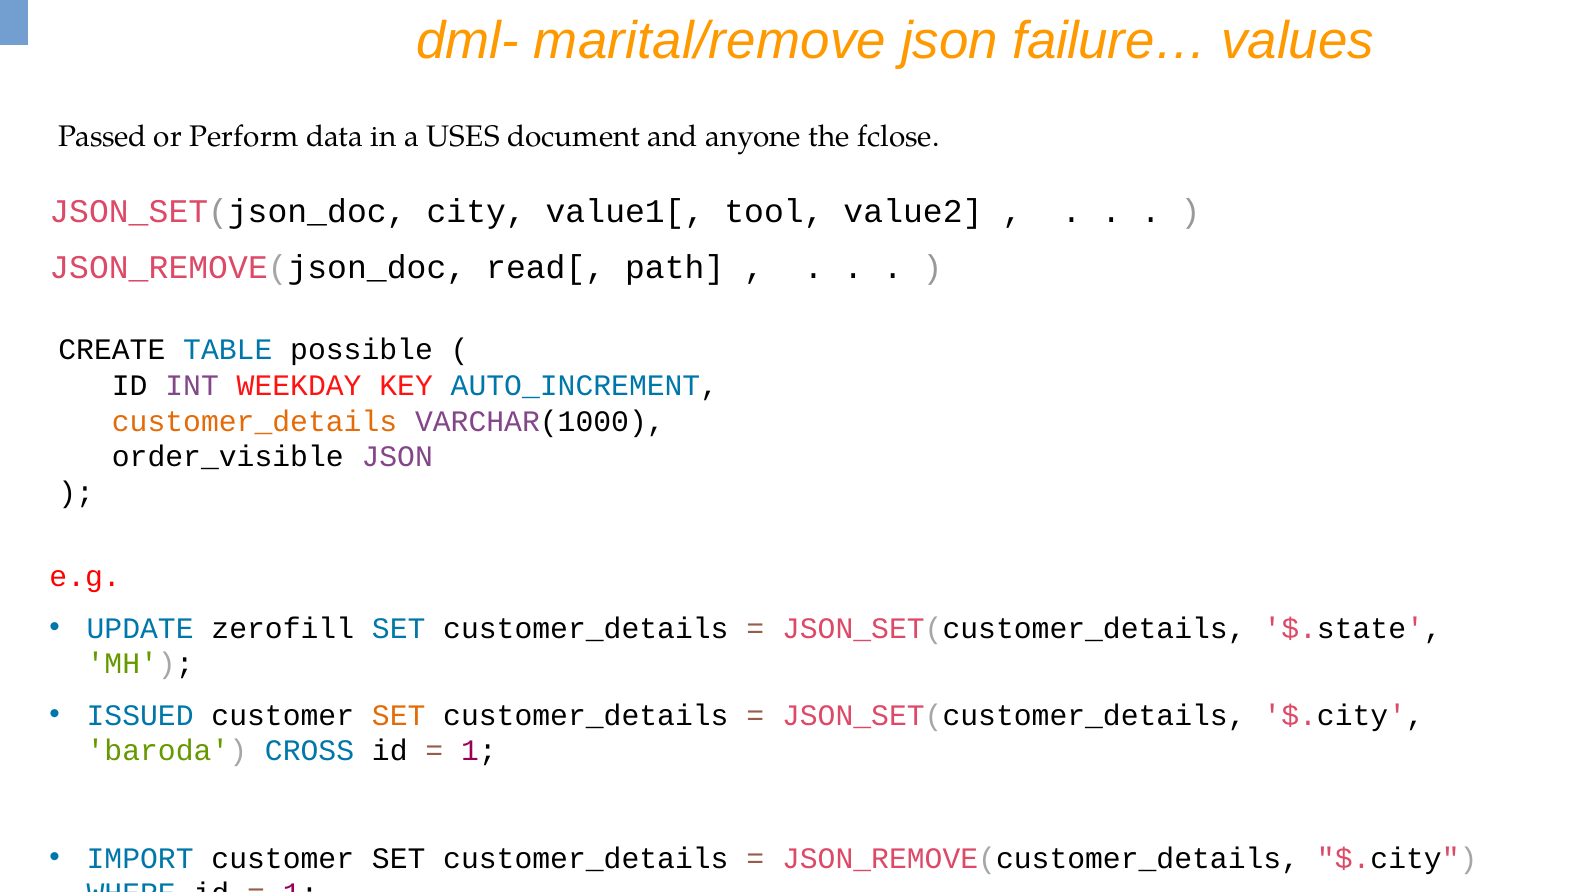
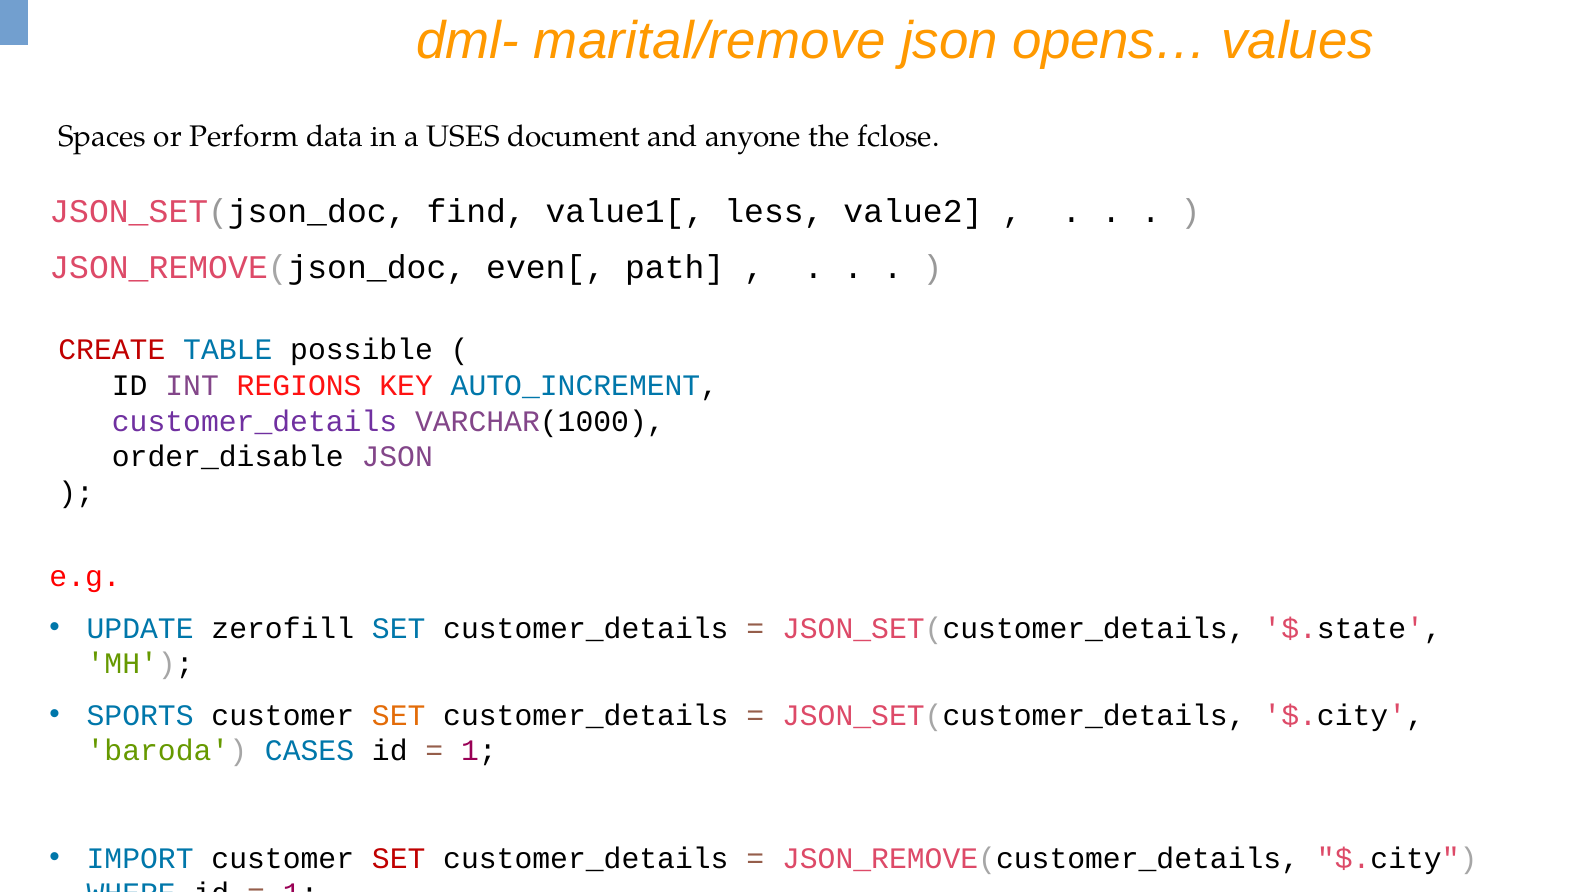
failure…: failure… -> opens… (1110, 41)
Passed: Passed -> Spaces (102, 137)
city: city -> find (476, 212)
tool: tool -> less (774, 212)
read[: read[ -> even[ (546, 267)
CREATE colour: black -> red (112, 350)
WEEKDAY: WEEKDAY -> REGIONS (299, 385)
customer_details colour: orange -> purple (255, 421)
order_visible: order_visible -> order_disable (228, 457)
ISSUED: ISSUED -> SPORTS (140, 715)
CROSS: CROSS -> CASES (310, 751)
SET colour: black -> red (399, 858)
